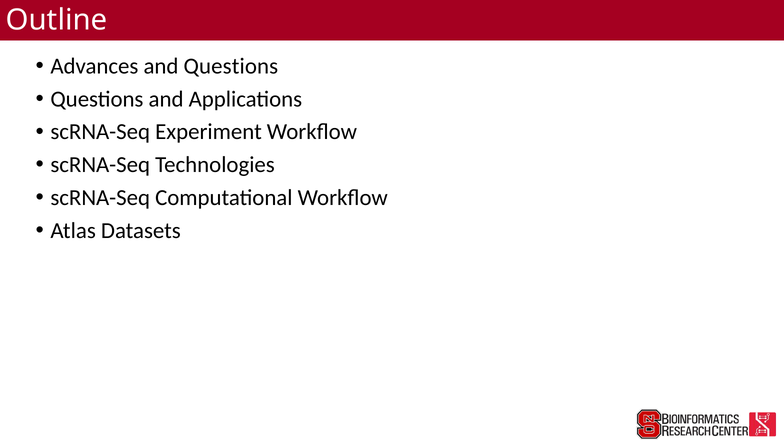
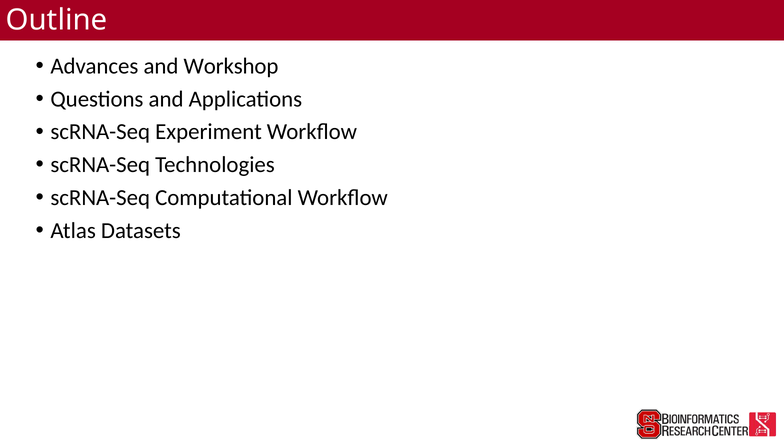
and Questions: Questions -> Workshop (231, 66)
